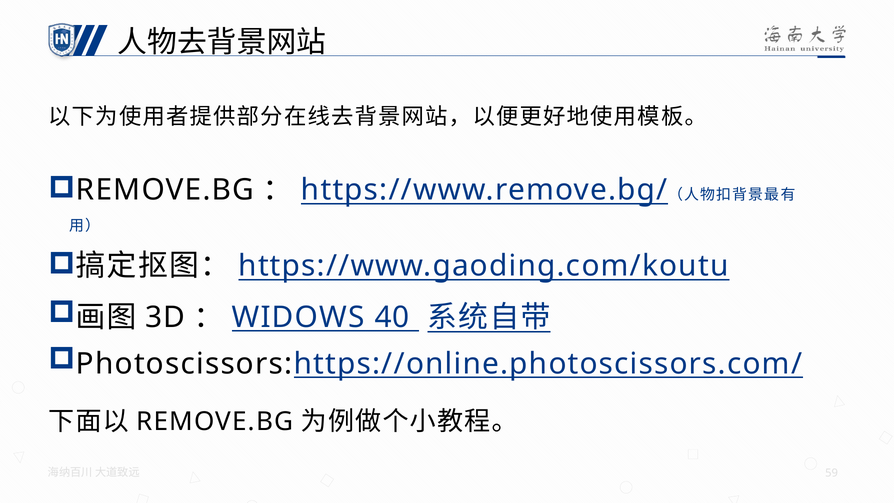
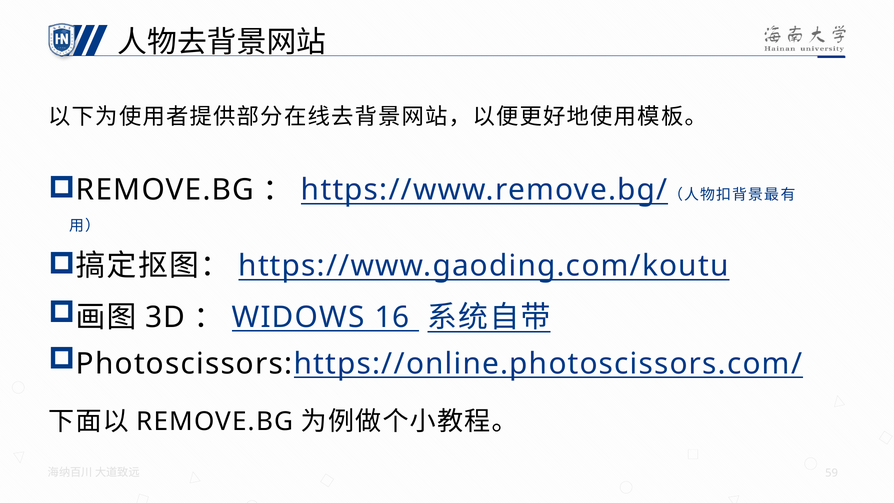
40: 40 -> 16 (392, 317)
